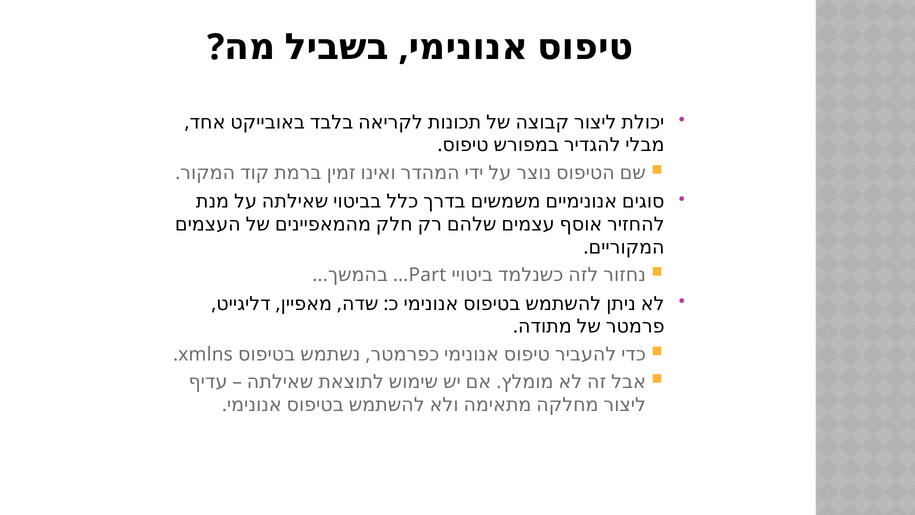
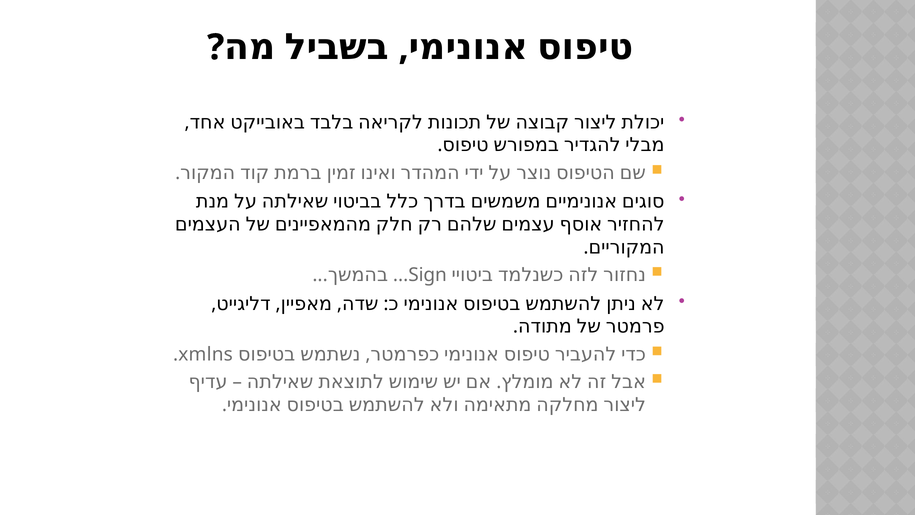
Part: Part -> Sign (428, 275)
